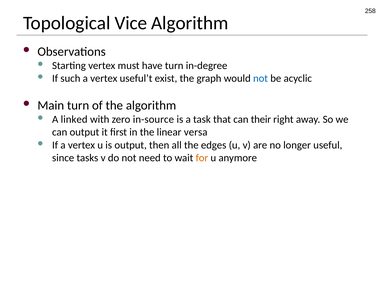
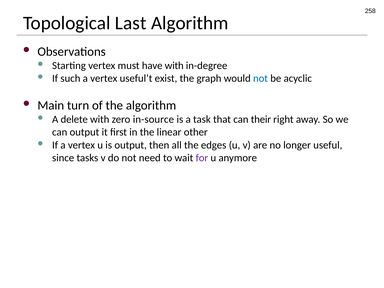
Vice: Vice -> Last (131, 23)
have turn: turn -> with (174, 66)
linked: linked -> delete (74, 119)
versa: versa -> other (196, 132)
for colour: orange -> purple (202, 158)
